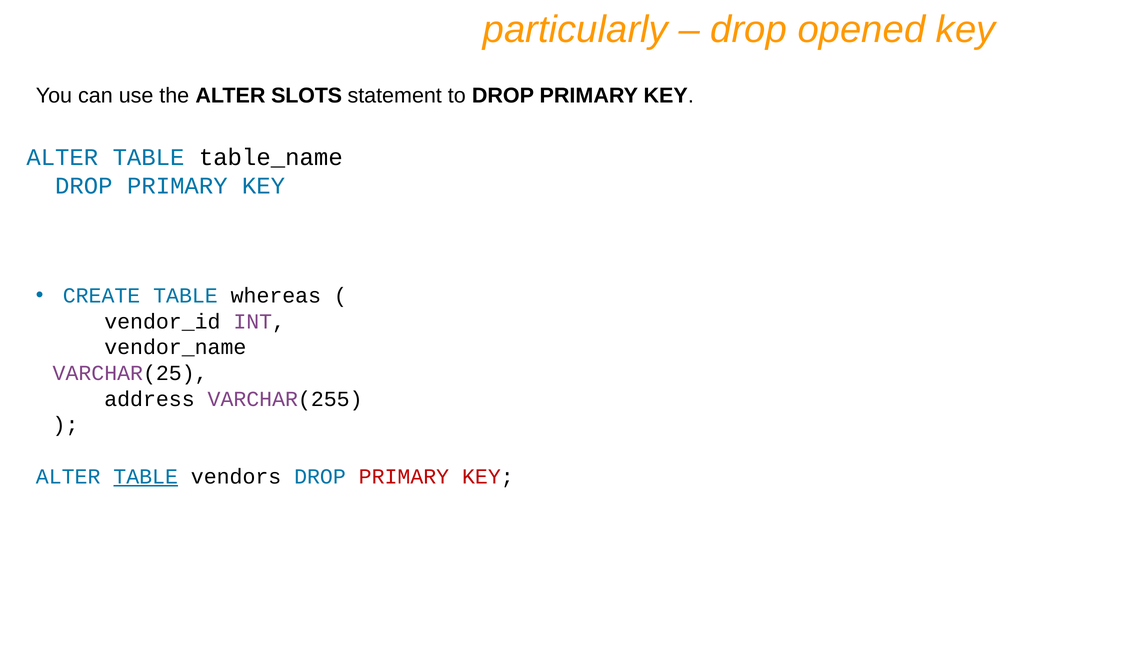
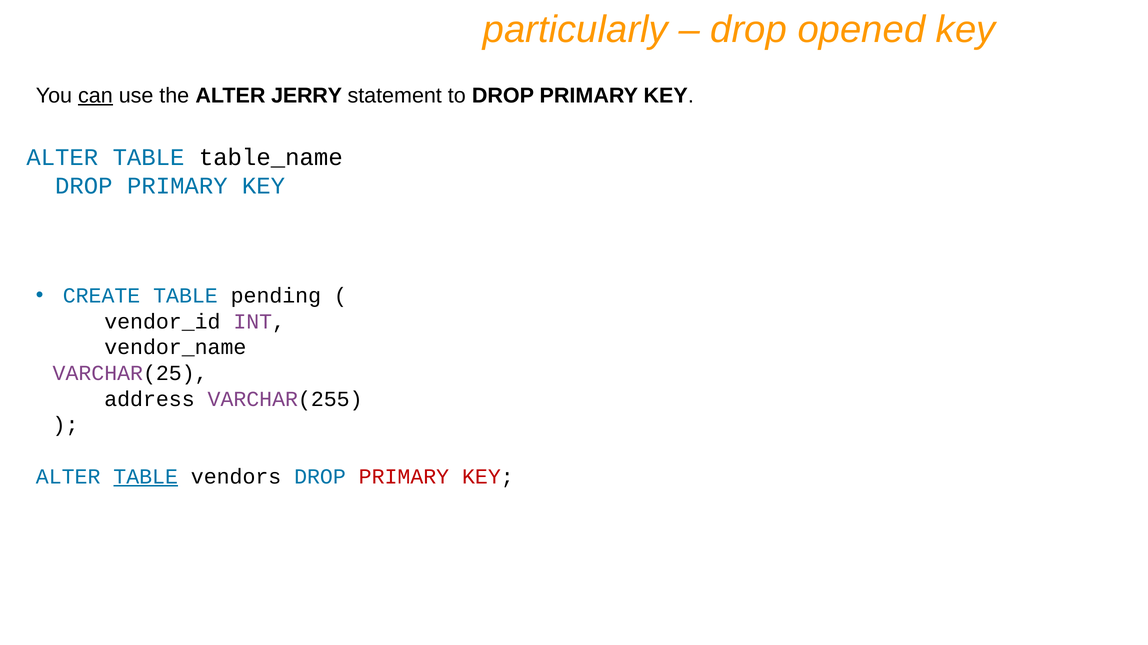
can underline: none -> present (95, 96)
SLOTS: SLOTS -> JERRY (307, 96)
whereas: whereas -> pending (276, 296)
